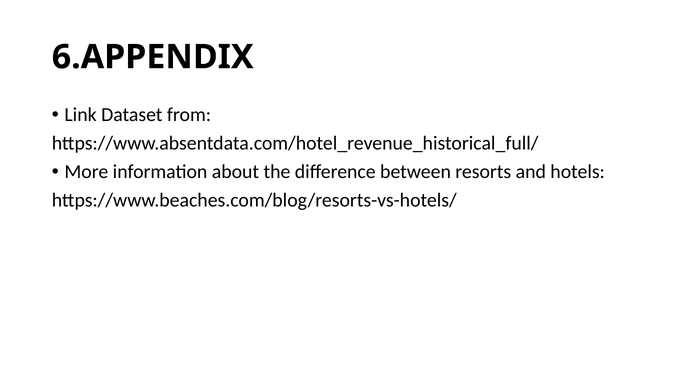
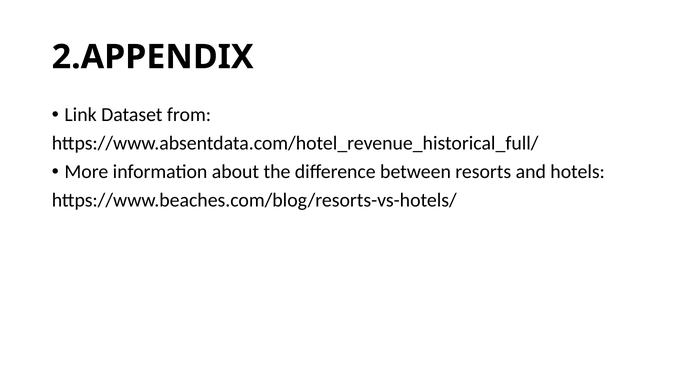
6.APPENDIX: 6.APPENDIX -> 2.APPENDIX (153, 57)
